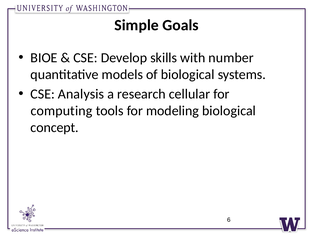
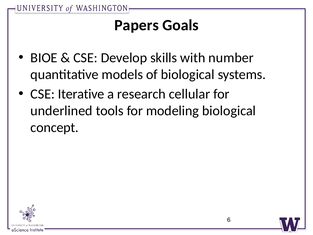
Simple: Simple -> Papers (137, 25)
Analysis: Analysis -> Iterative (81, 94)
computing: computing -> underlined (62, 111)
